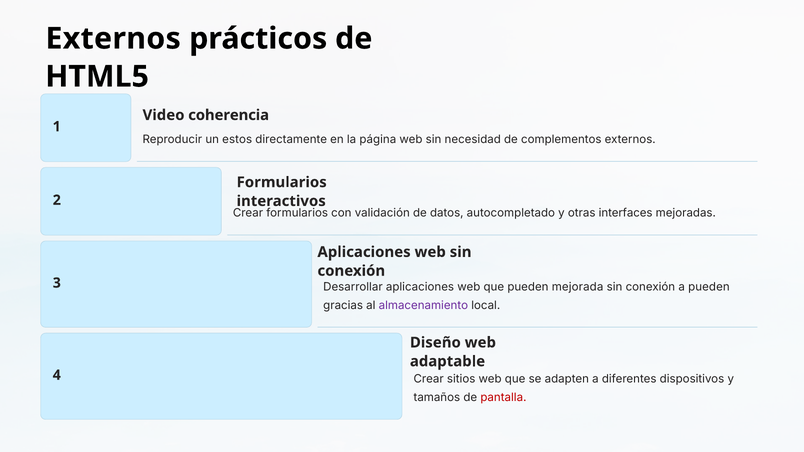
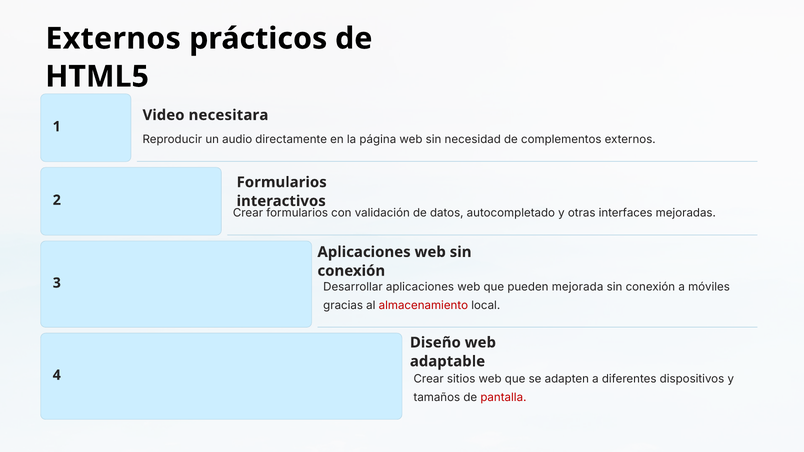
coherencia: coherencia -> necesitara (228, 115)
estos: estos -> audio (237, 140)
a pueden: pueden -> móviles (709, 287)
almacenamiento colour: purple -> red (423, 305)
